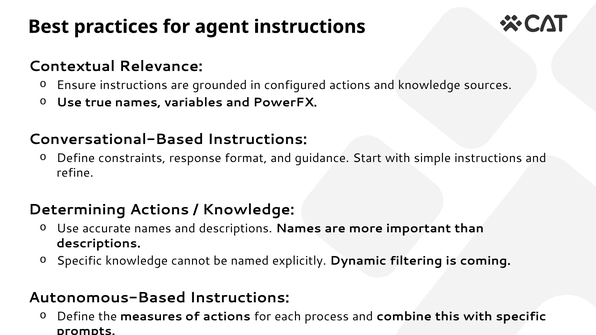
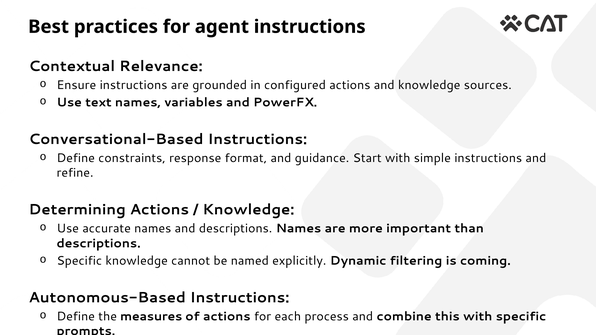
true: true -> text (98, 102)
